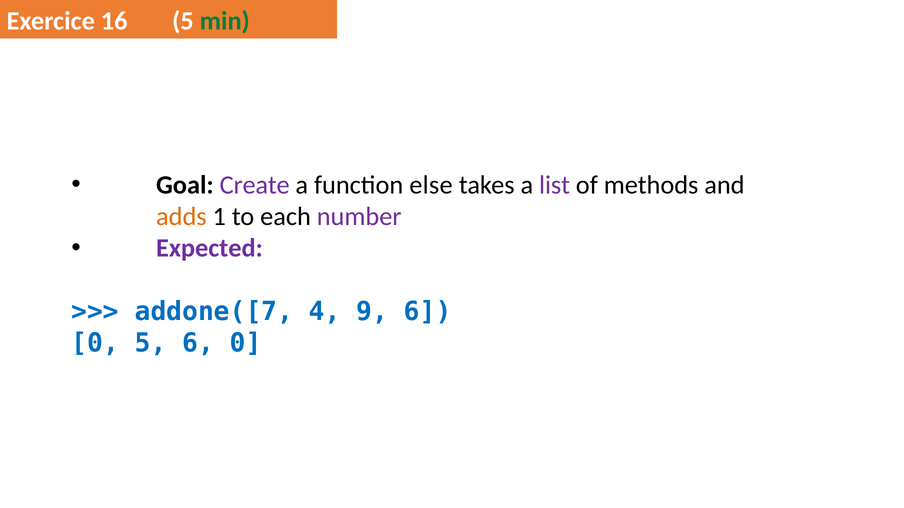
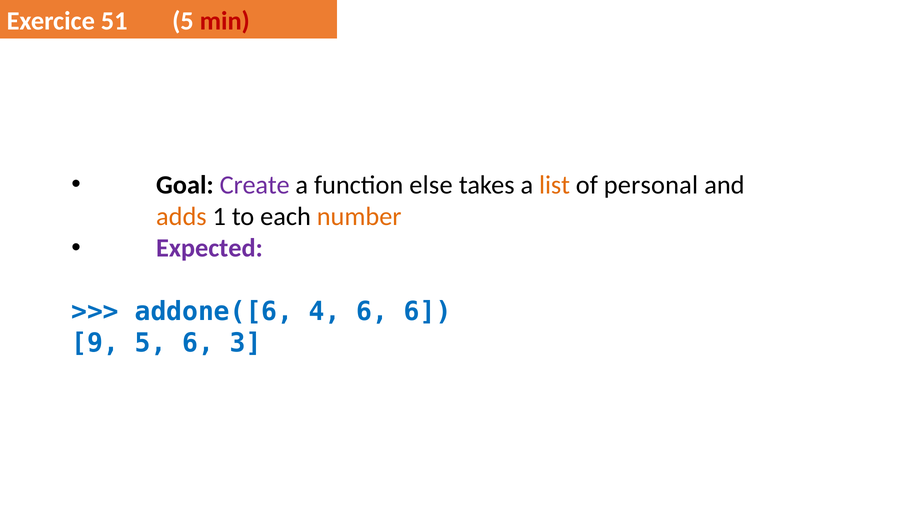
16: 16 -> 51 (114, 21)
min colour: green -> red (225, 21)
list colour: purple -> orange (555, 185)
methods: methods -> personal (651, 185)
number colour: purple -> orange (359, 217)
addone([7: addone([7 -> addone([6 (214, 312)
4 9: 9 -> 6 (372, 312)
0: 0 -> 9 (95, 344)
5 6 0: 0 -> 3 (246, 344)
